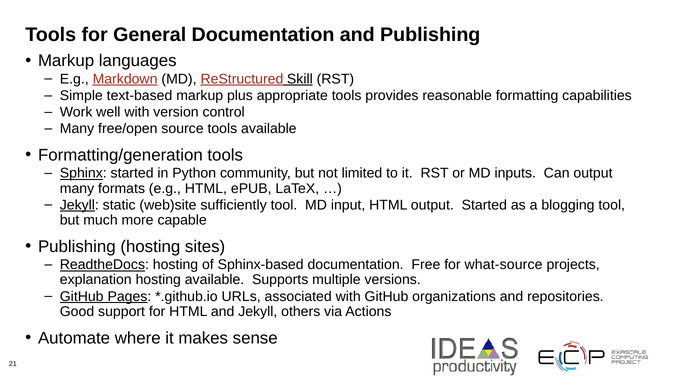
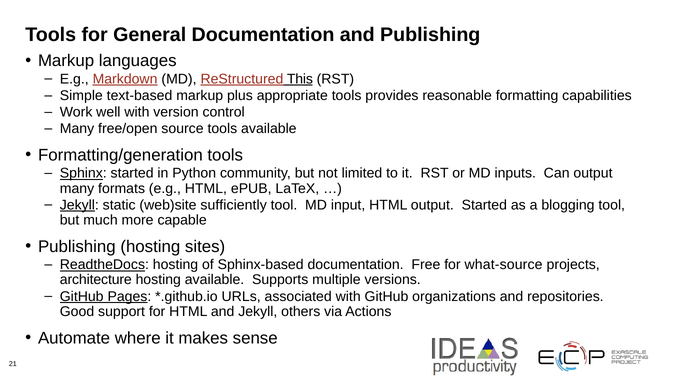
Skill: Skill -> This (300, 79)
explanation: explanation -> architecture (96, 280)
